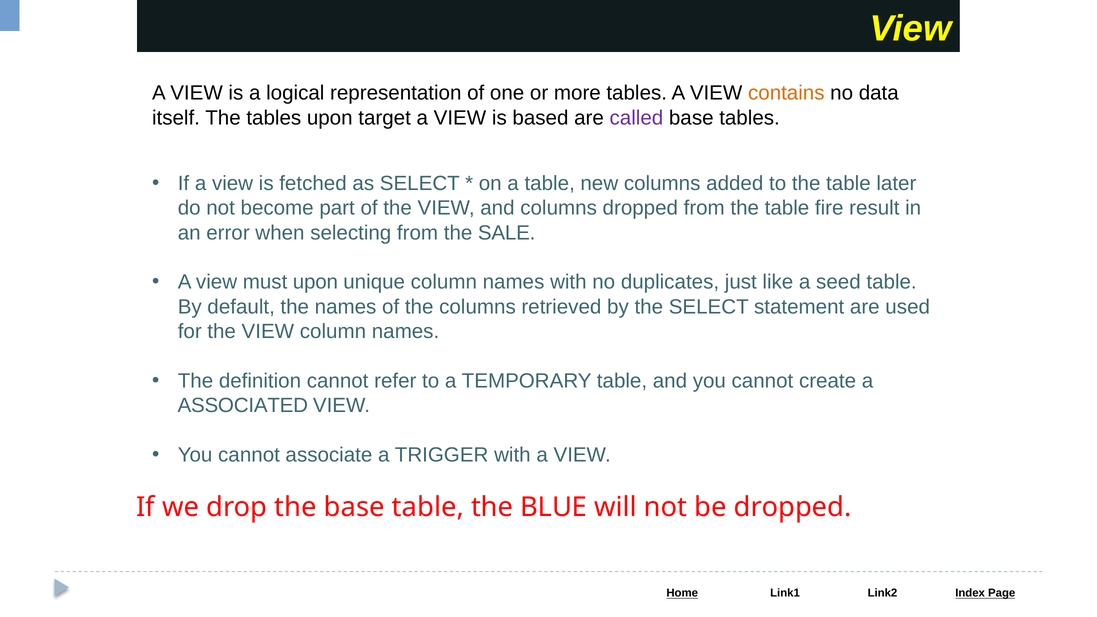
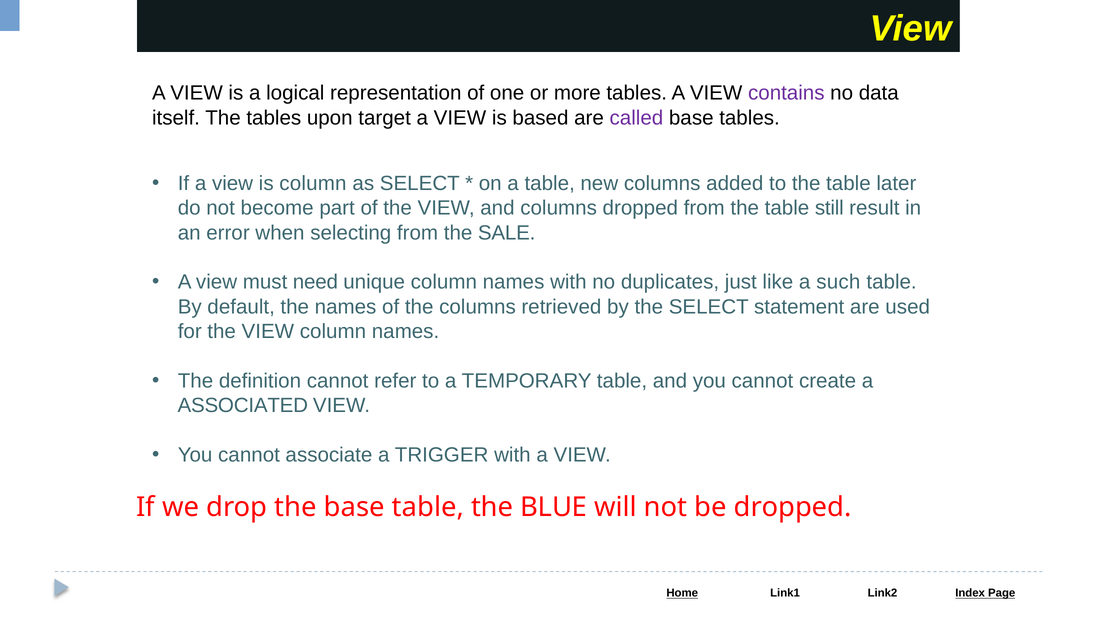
contains colour: orange -> purple (786, 93)
is fetched: fetched -> column (313, 183)
fire: fire -> still (829, 208)
must upon: upon -> need (315, 282)
seed: seed -> such (838, 282)
